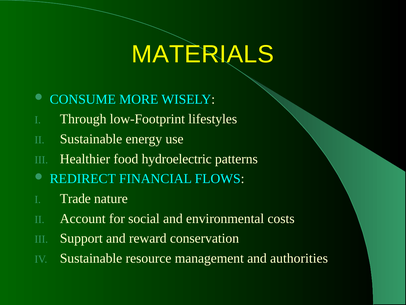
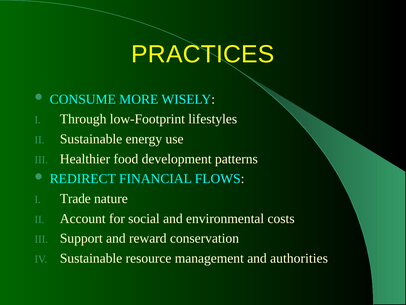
MATERIALS: MATERIALS -> PRACTICES (203, 54)
hydroelectric: hydroelectric -> development (177, 159)
